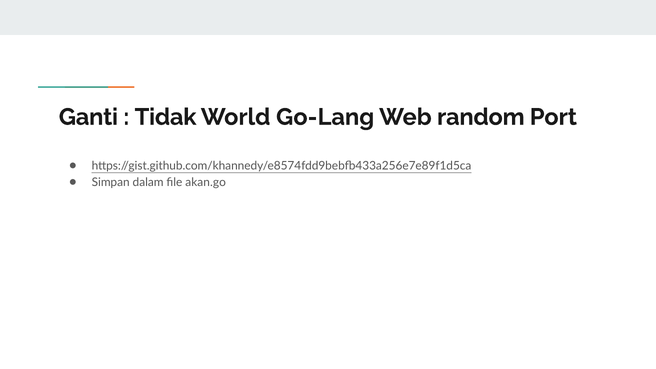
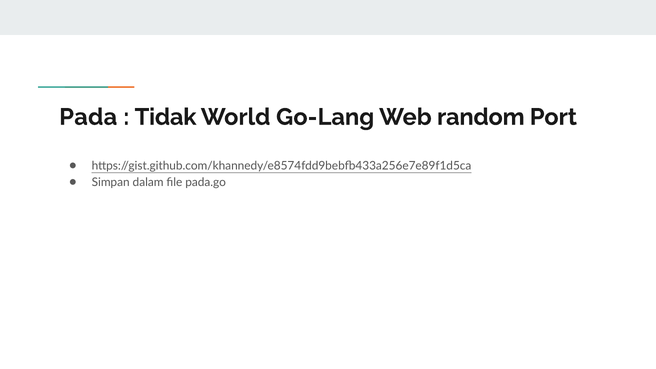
Ganti: Ganti -> Pada (88, 117)
akan.go: akan.go -> pada.go (206, 182)
